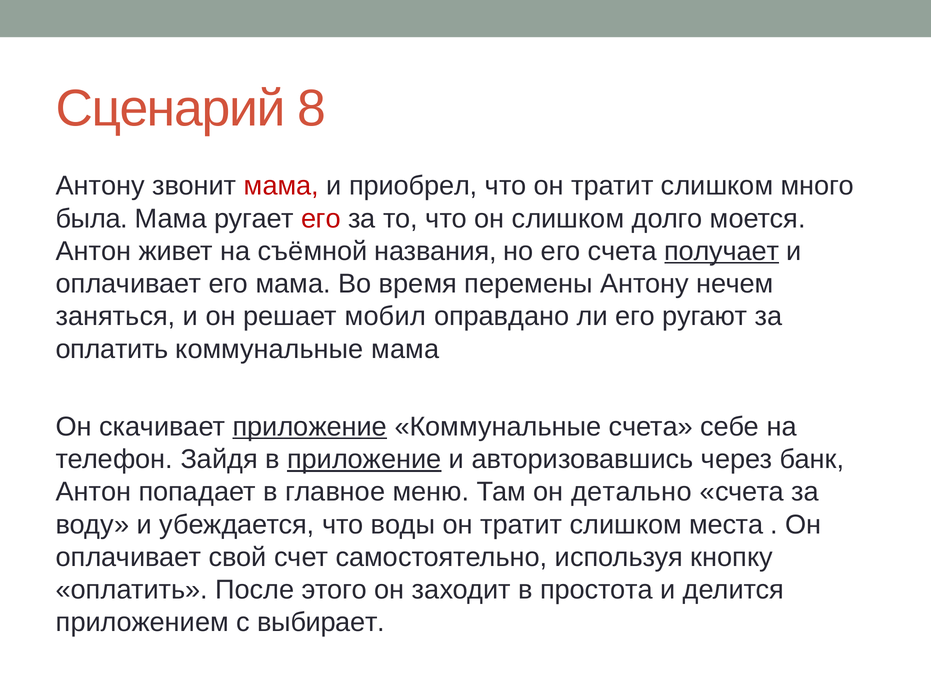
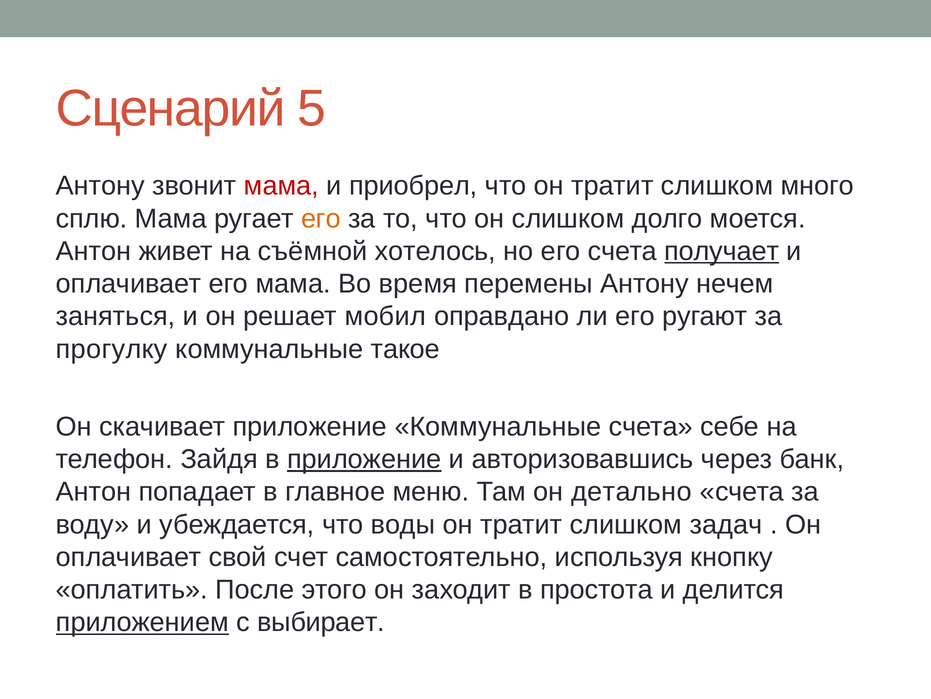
8: 8 -> 5 (312, 108)
была: была -> сплю (92, 218)
его colour: red -> orange (321, 218)
названия: названия -> хотелось (435, 251)
оплатить: оплатить -> прогулку (112, 349)
коммунальные мама: мама -> такое (405, 349)
приложение underline: present -> none (310, 426)
места: места -> задач (726, 524)
приложением underline: none -> present (142, 622)
